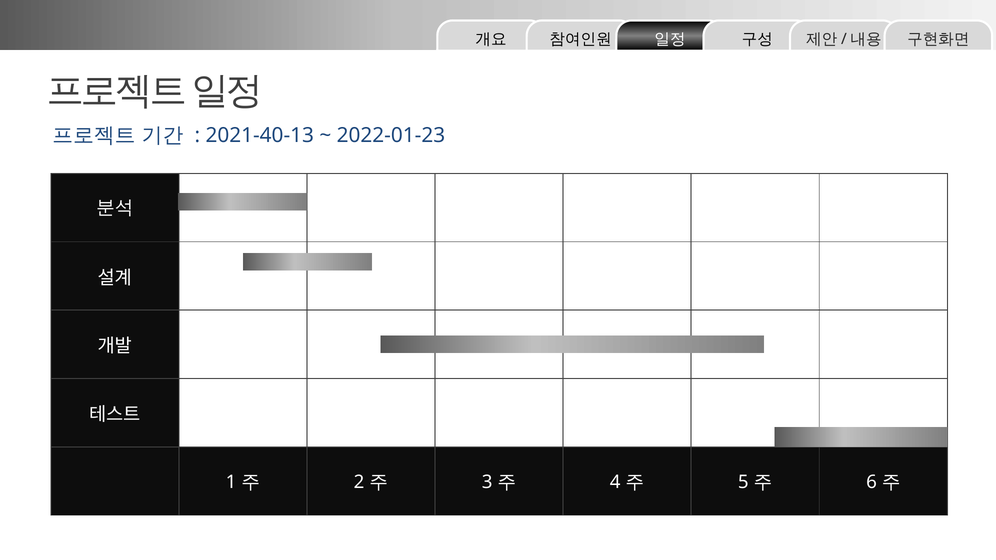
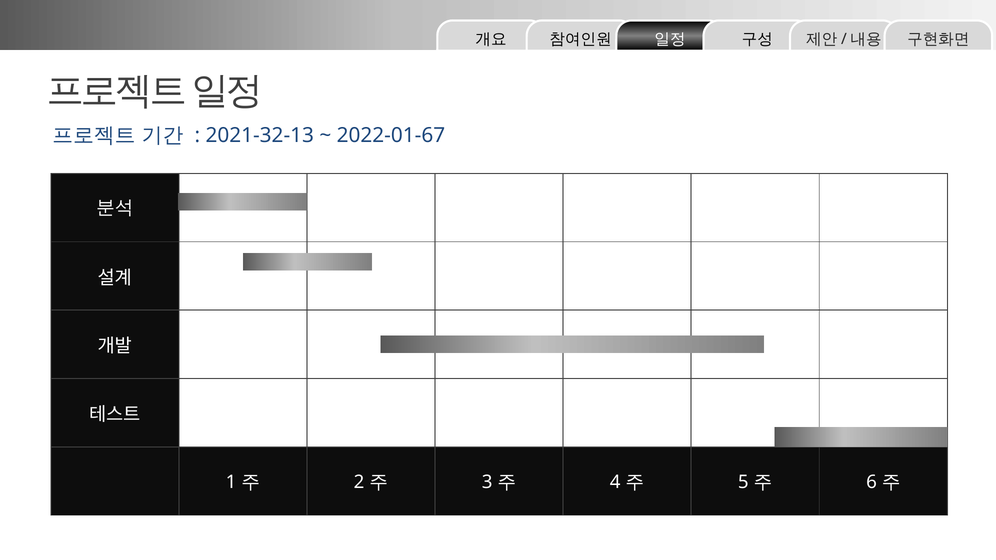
2021-40-13: 2021-40-13 -> 2021-32-13 (260, 135)
2022-01-23: 2022-01-23 -> 2022-01-67 (391, 135)
